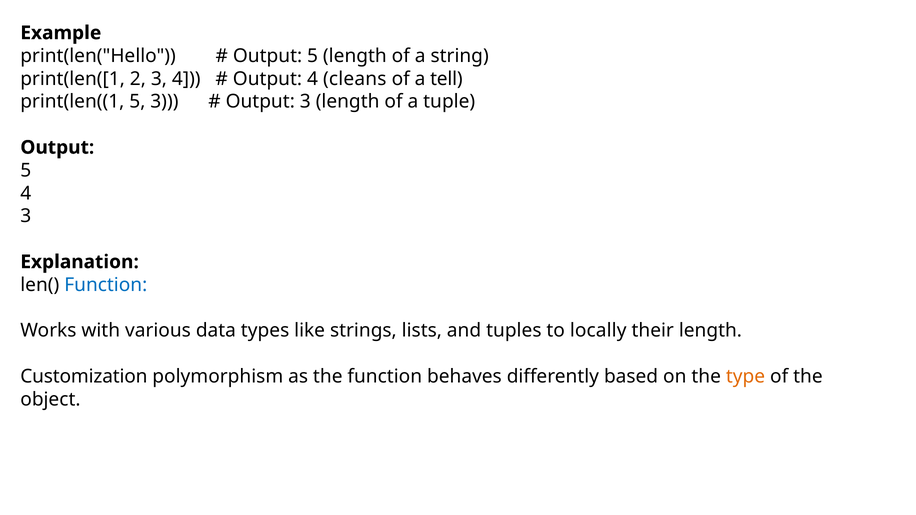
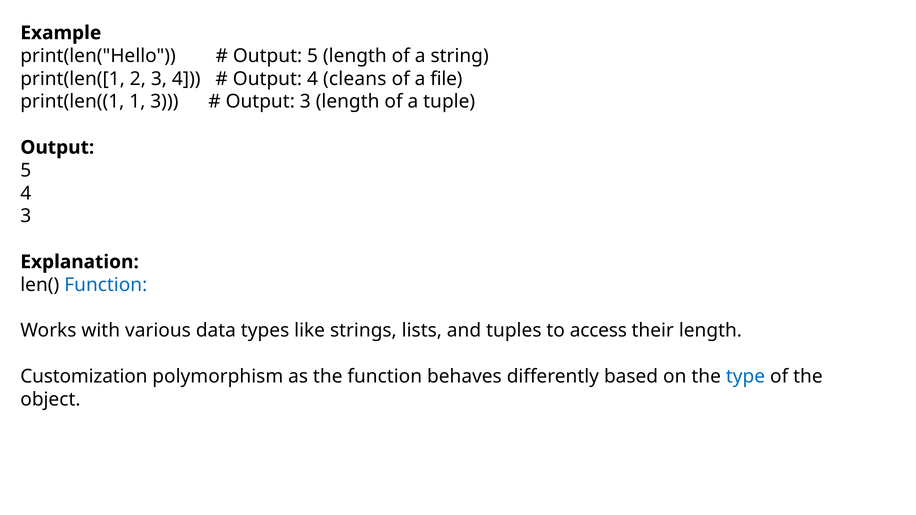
tell: tell -> file (446, 79)
print(len((1 5: 5 -> 1 (137, 102)
locally: locally -> access (598, 331)
type colour: orange -> blue (746, 377)
